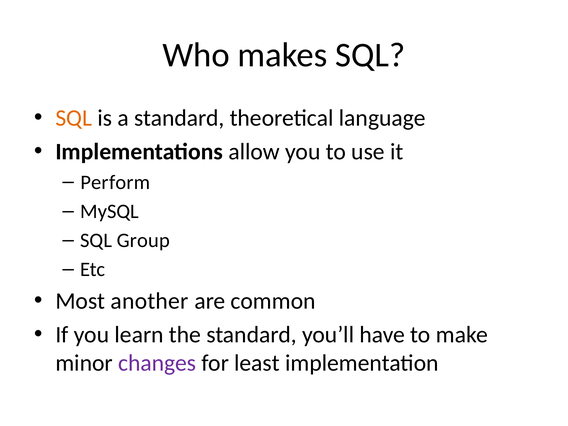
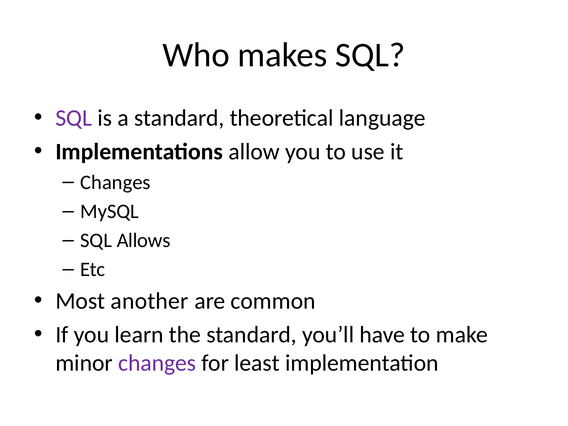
SQL colour: orange -> purple (74, 118)
Perform: Perform -> Changes (115, 182)
Group: Group -> Allows (144, 240)
